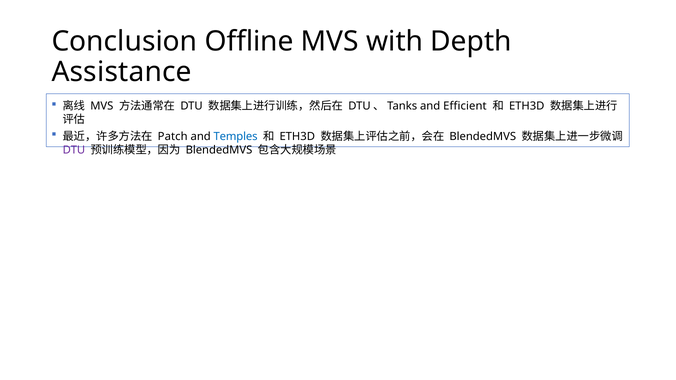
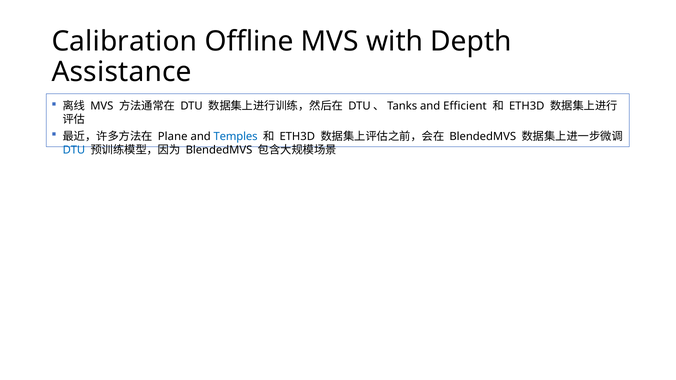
Conclusion: Conclusion -> Calibration (124, 42)
Patch: Patch -> Plane (173, 137)
DTU colour: purple -> blue (74, 150)
